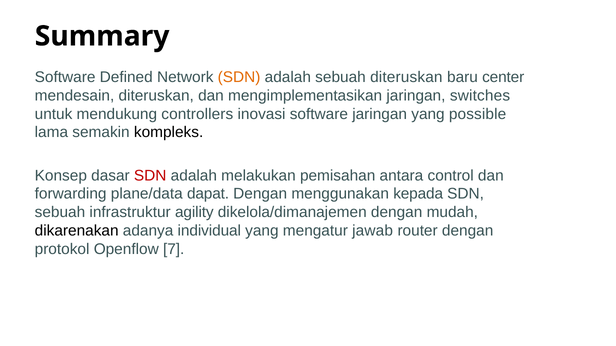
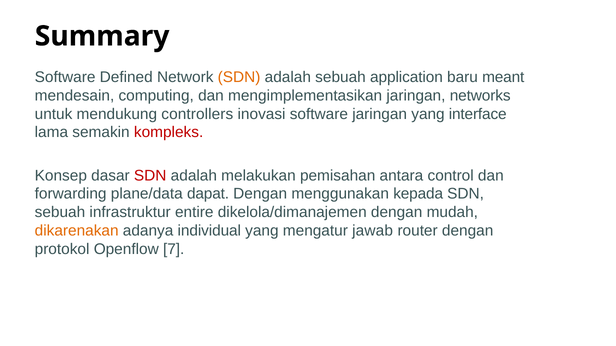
sebuah diteruskan: diteruskan -> application (406, 77)
center: center -> meant (503, 77)
mendesain diteruskan: diteruskan -> computing (156, 96)
switches: switches -> networks (480, 96)
possible: possible -> interface (478, 114)
kompleks colour: black -> red (169, 133)
agility: agility -> entire (194, 213)
dikarenakan colour: black -> orange (77, 231)
